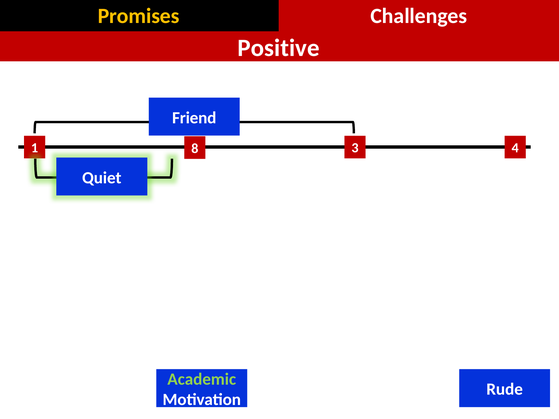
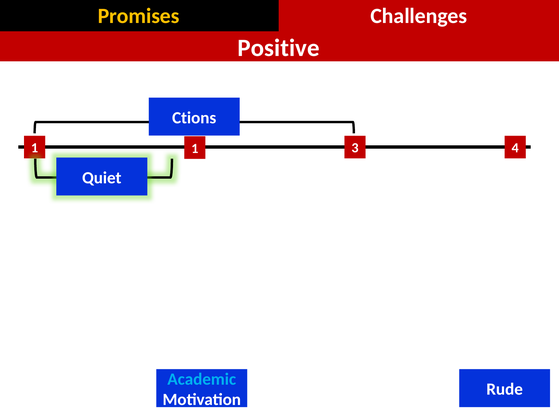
Friend: Friend -> Ctions (194, 118)
8: 8 -> 1 (195, 149)
Academic colour: light green -> light blue (202, 379)
